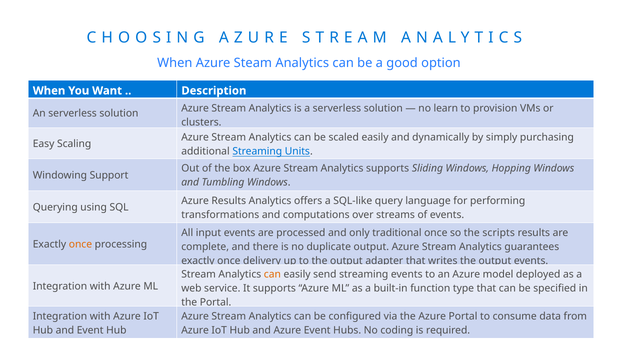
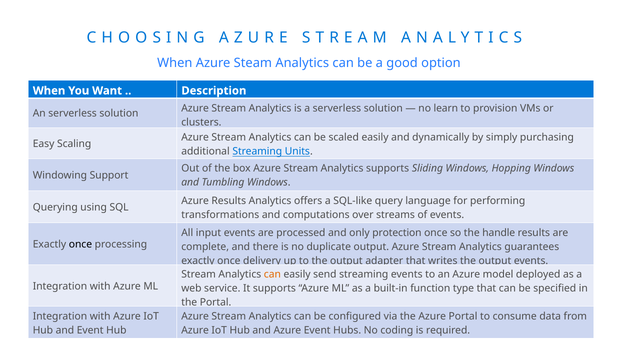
traditional: traditional -> protection (397, 233)
scripts: scripts -> handle (499, 233)
once colour: orange -> black (80, 244)
